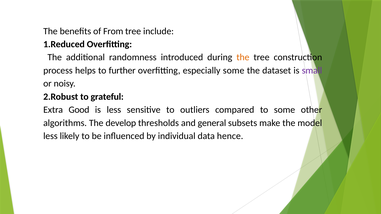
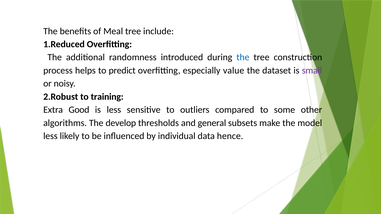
From: From -> Meal (113, 31)
the colour: orange -> blue (243, 57)
further: further -> predict (122, 71)
especially some: some -> value (234, 71)
grateful: grateful -> training (107, 97)
